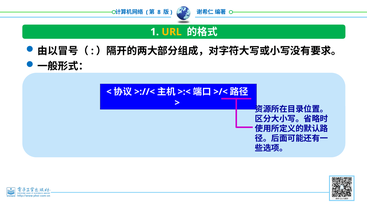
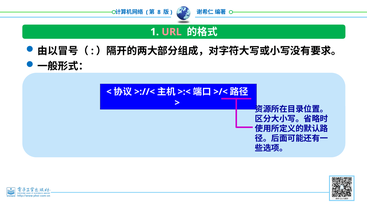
URL colour: yellow -> pink (172, 32)
